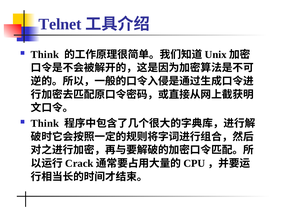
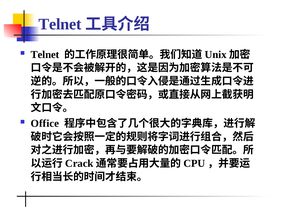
Think: Think -> Telnet (45, 55)
Think: Think -> Office (45, 124)
